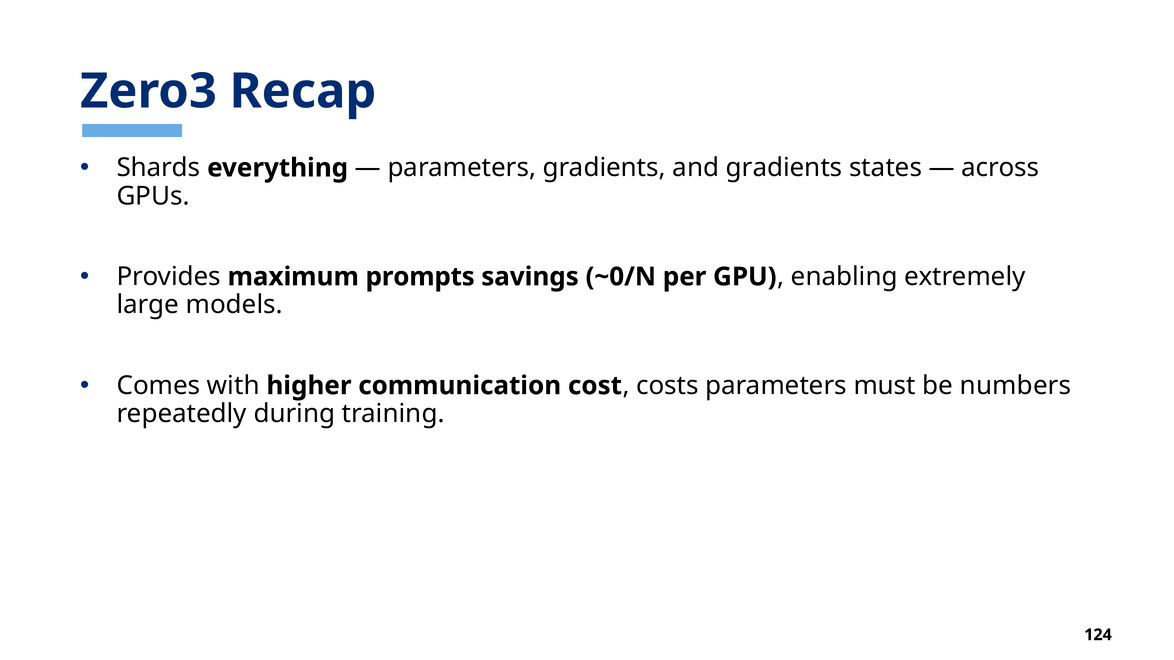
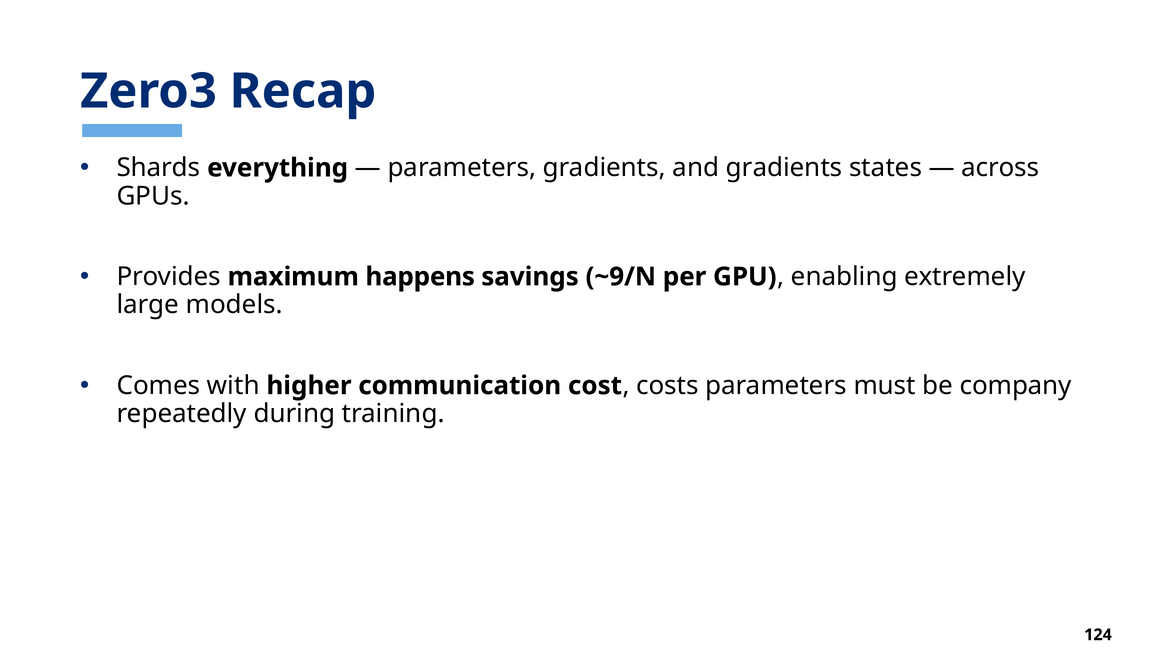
prompts: prompts -> happens (420, 277)
~0/N: ~0/N -> ~9/N (621, 277)
numbers: numbers -> company (1016, 386)
